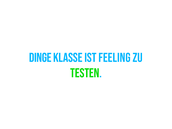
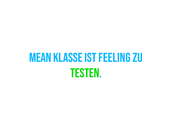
Dinge: Dinge -> Mean (40, 58)
